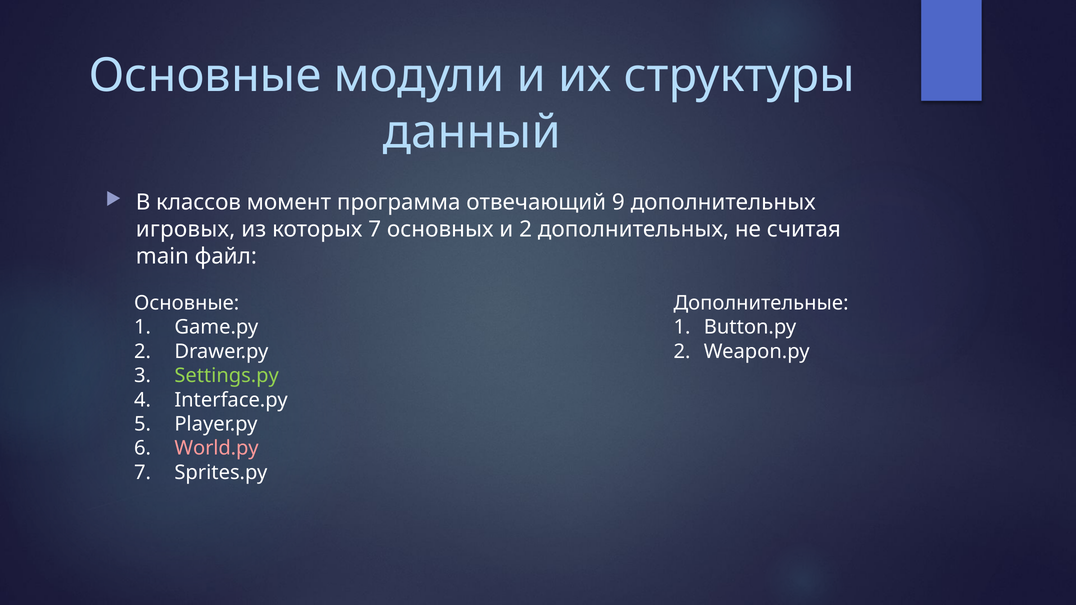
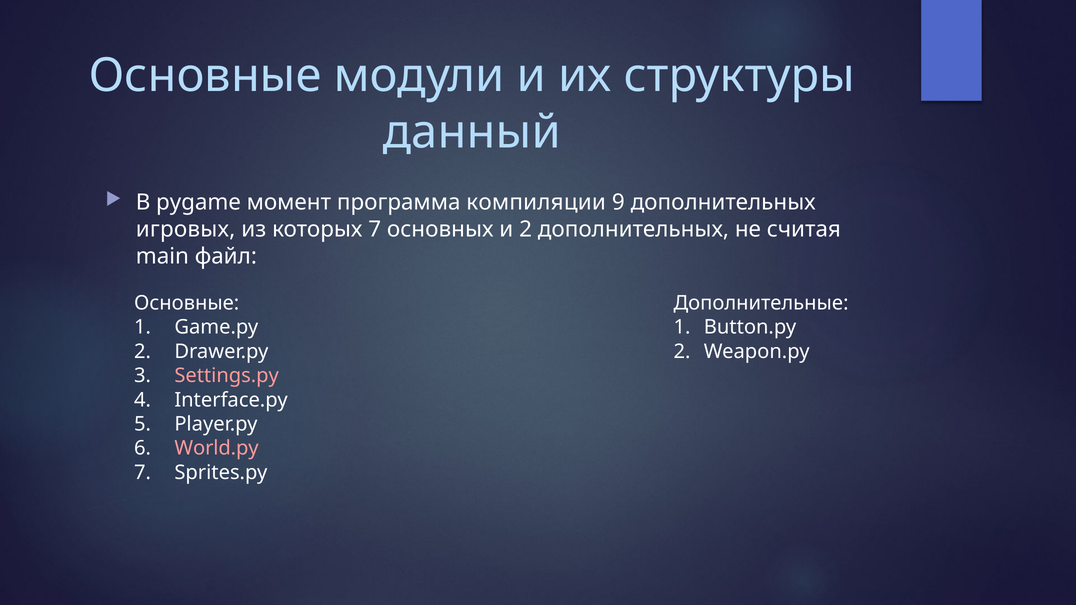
классов: классов -> pygame (199, 202)
отвечающий: отвечающий -> компиляции (536, 202)
Settings.py colour: light green -> pink (227, 376)
